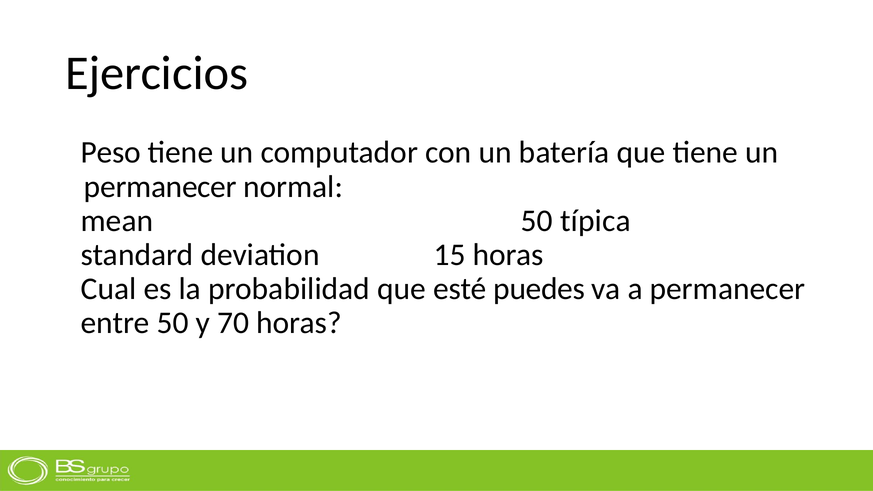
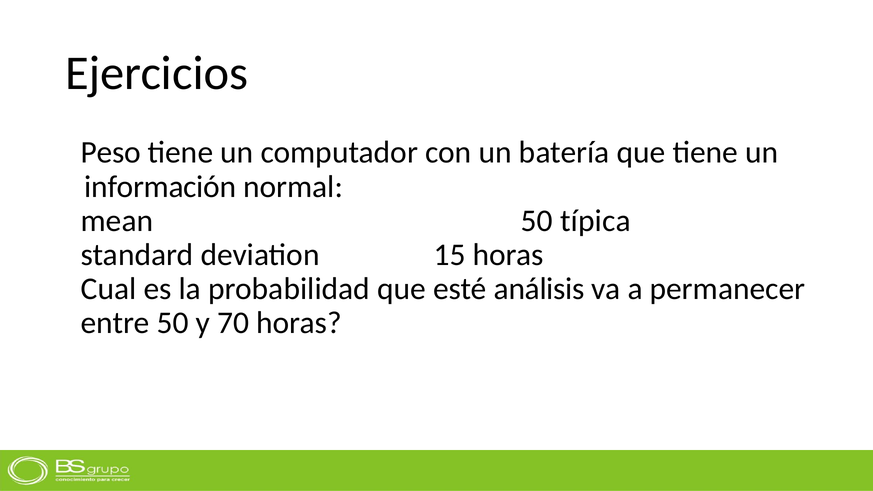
permanecer: permanecer -> información (160, 187)
puedes: puedes -> análisis (539, 289)
